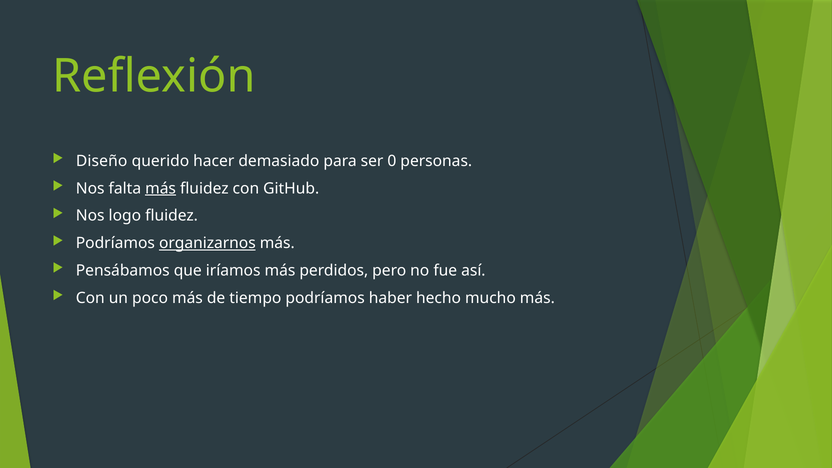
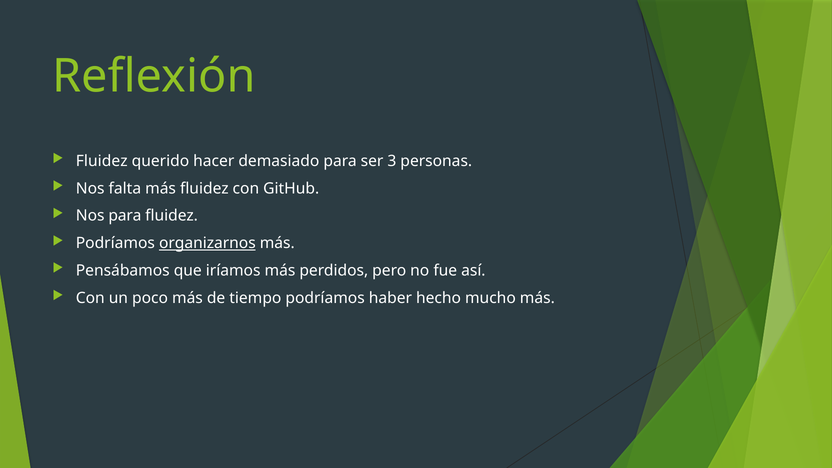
Diseño: Diseño -> Fluidez (102, 161)
0: 0 -> 3 (392, 161)
más underline: present -> none (161, 188)
Nos logo: logo -> para (125, 216)
